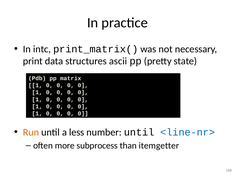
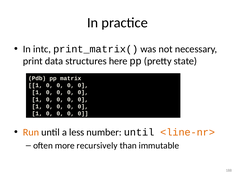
ascii: ascii -> here (118, 61)
<line-nr> colour: blue -> orange (188, 132)
subprocess: subprocess -> recursively (97, 146)
itemgetter: itemgetter -> immutable (159, 146)
